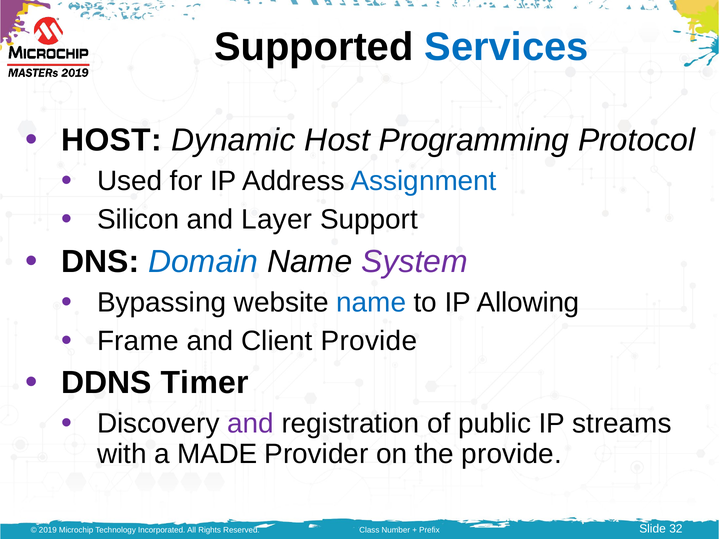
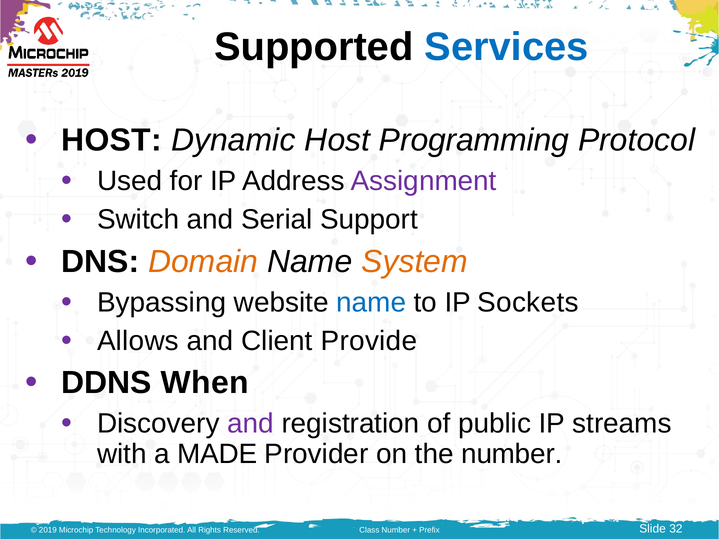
Assignment colour: blue -> purple (424, 181)
Silicon: Silicon -> Switch (138, 220)
Layer: Layer -> Serial (277, 220)
Domain colour: blue -> orange (203, 262)
System colour: purple -> orange (415, 262)
Allowing: Allowing -> Sockets (528, 303)
Frame: Frame -> Allows (138, 341)
Timer: Timer -> When (205, 383)
the provide: provide -> number (512, 454)
